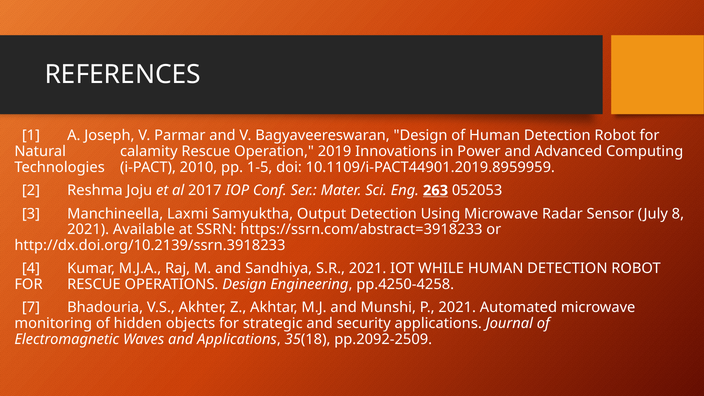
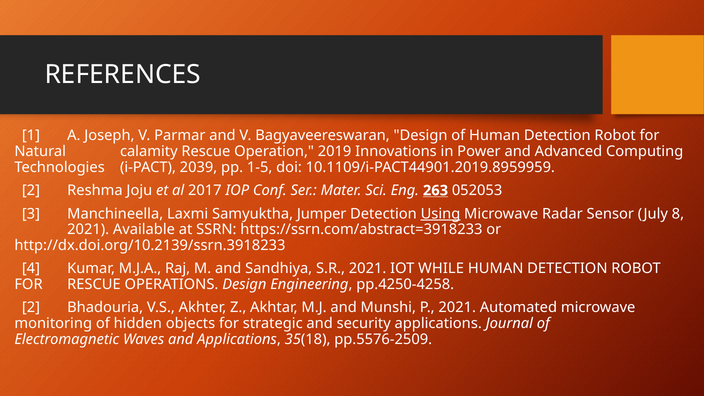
2010: 2010 -> 2039 (199, 167)
Output: Output -> Jumper (322, 214)
Using underline: none -> present (440, 214)
7: 7 -> 2 (31, 308)
pp.2092-2509: pp.2092-2509 -> pp.5576-2509 (383, 339)
